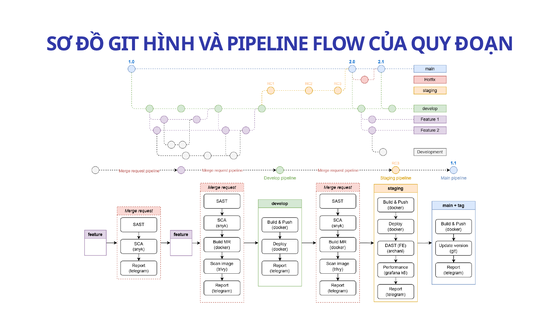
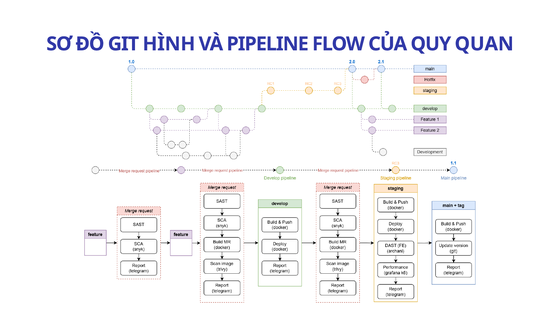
ĐOẠN: ĐOẠN -> QUAN (484, 44)
